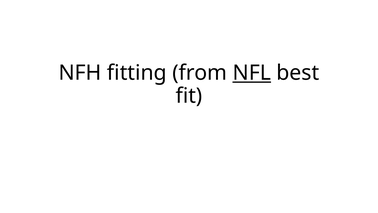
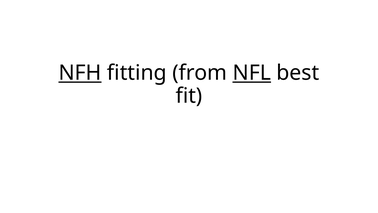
NFH underline: none -> present (80, 73)
